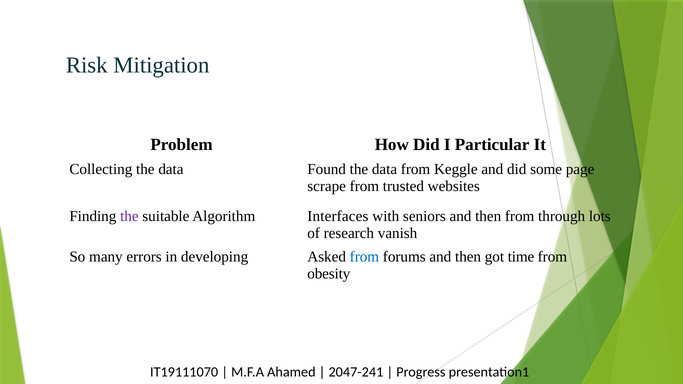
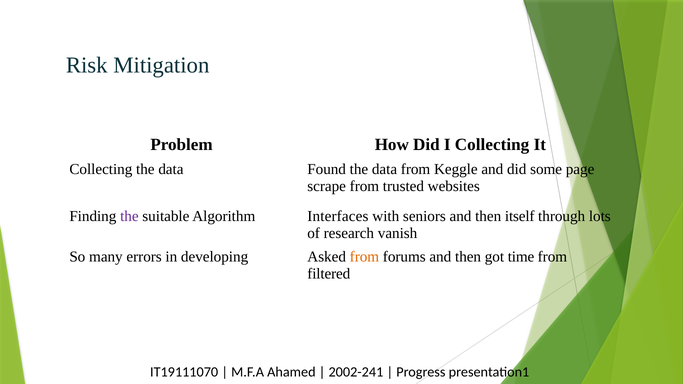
I Particular: Particular -> Collecting (492, 145)
then from: from -> itself (520, 216)
from colour: blue -> orange (364, 257)
obesity: obesity -> filtered (329, 274)
2047-241: 2047-241 -> 2002-241 (356, 372)
